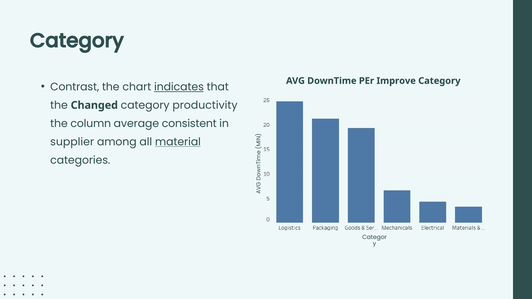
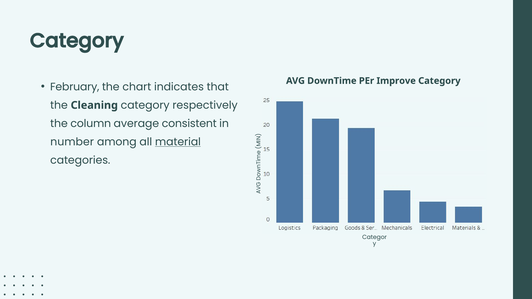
Contrast: Contrast -> February (75, 87)
indicates underline: present -> none (179, 87)
Changed: Changed -> Cleaning (94, 105)
productivity: productivity -> respectively (205, 105)
supplier: supplier -> number (72, 142)
